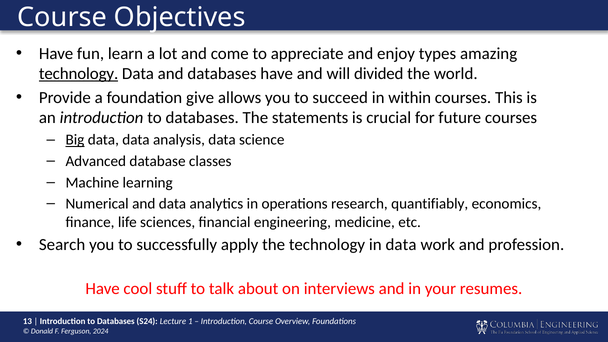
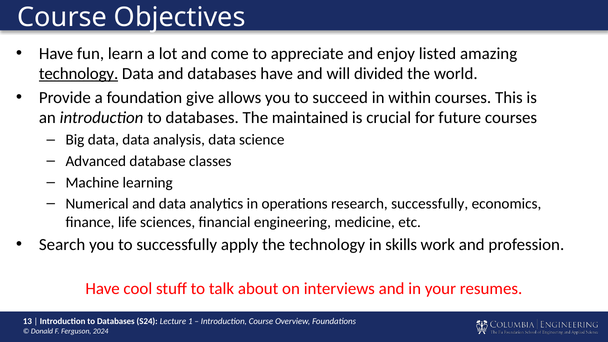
types: types -> listed (438, 54)
statements: statements -> maintained (310, 118)
Big underline: present -> none (75, 140)
research quantifiably: quantifiably -> successfully (430, 204)
in data: data -> skills (401, 245)
